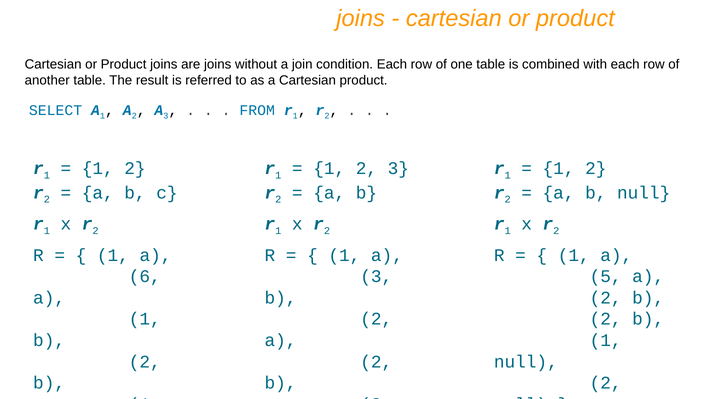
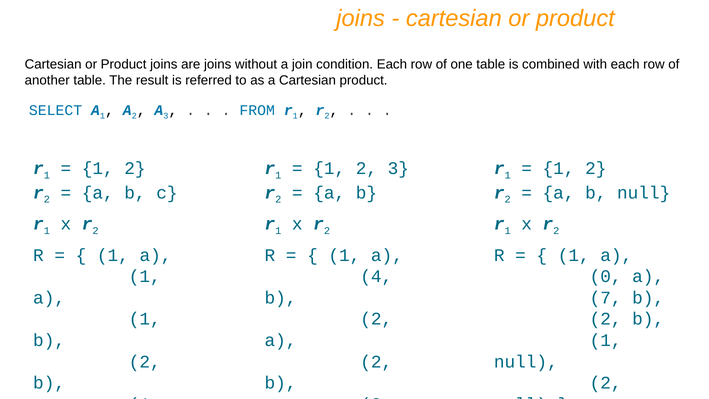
6: 6 -> 1 (145, 276)
3: 3 -> 4 (376, 276)
5: 5 -> 0 (606, 276)
2: 2 -> 7 (606, 298)
